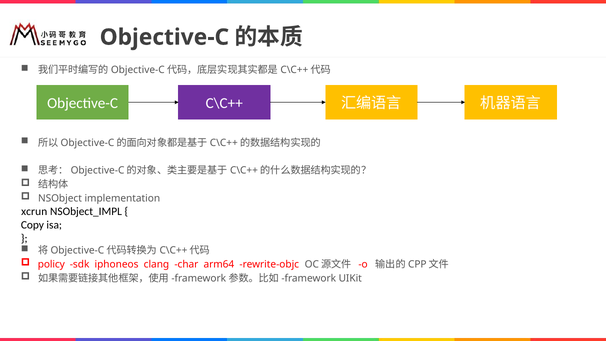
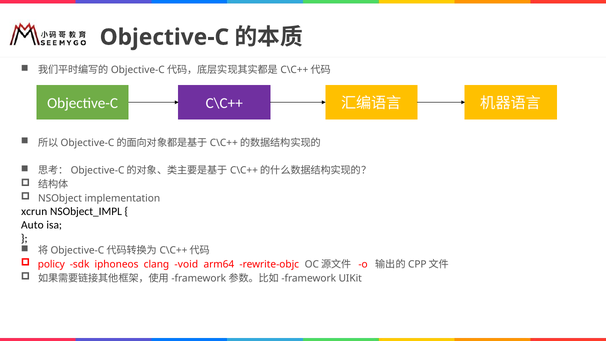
Copy: Copy -> Auto (32, 225)
char: char -> void (186, 264)
